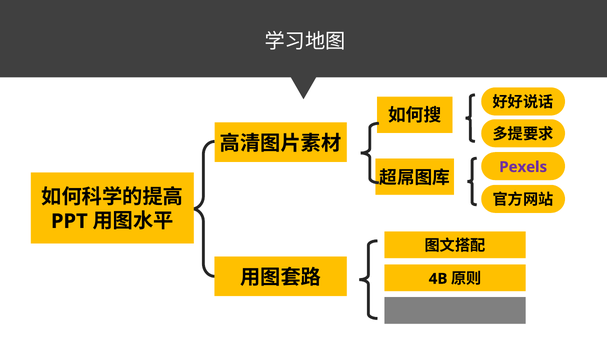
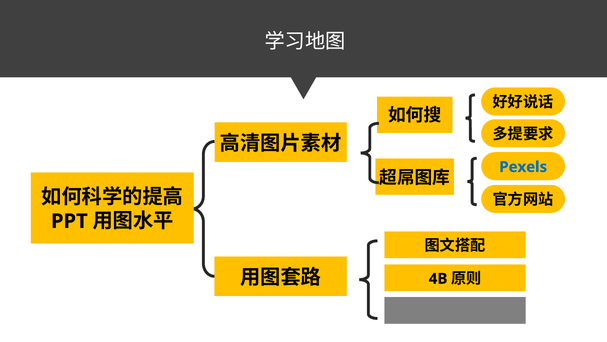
Pexels colour: purple -> blue (523, 167)
